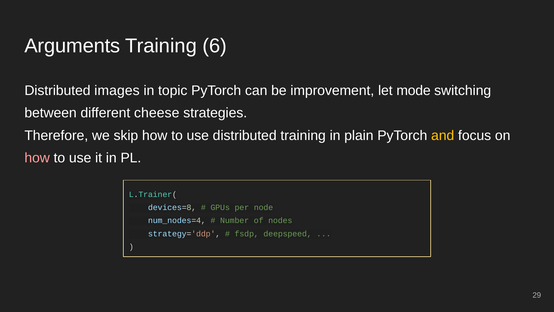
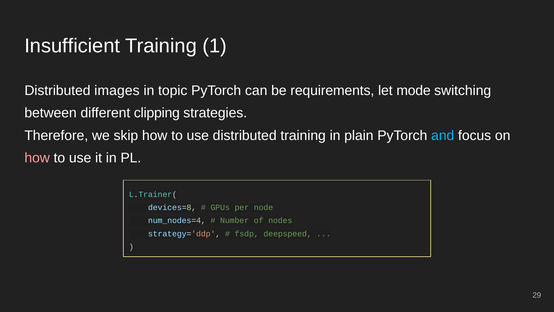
Arguments: Arguments -> Insufficient (72, 46)
6: 6 -> 1 (215, 46)
improvement: improvement -> requirements (332, 90)
cheese: cheese -> clipping (157, 113)
and colour: yellow -> light blue (443, 135)
